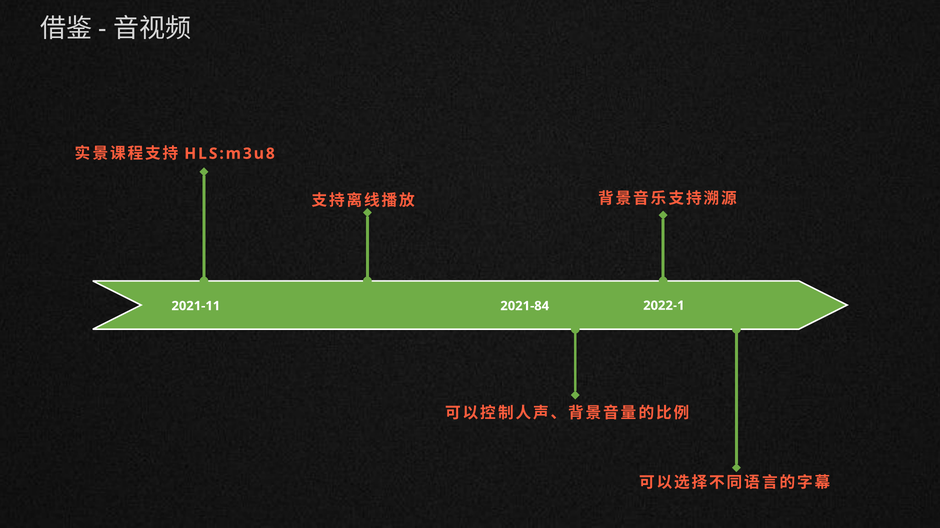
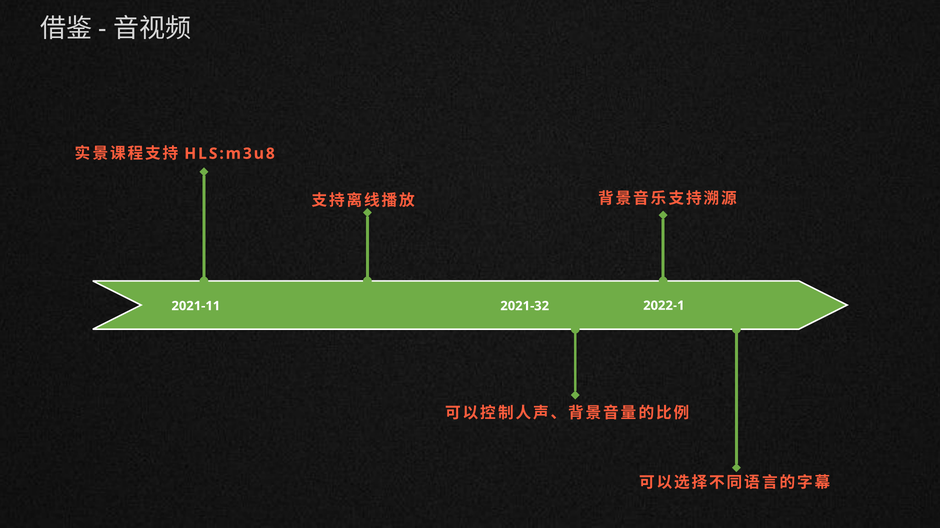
2021-84: 2021-84 -> 2021-32 (525, 306)
